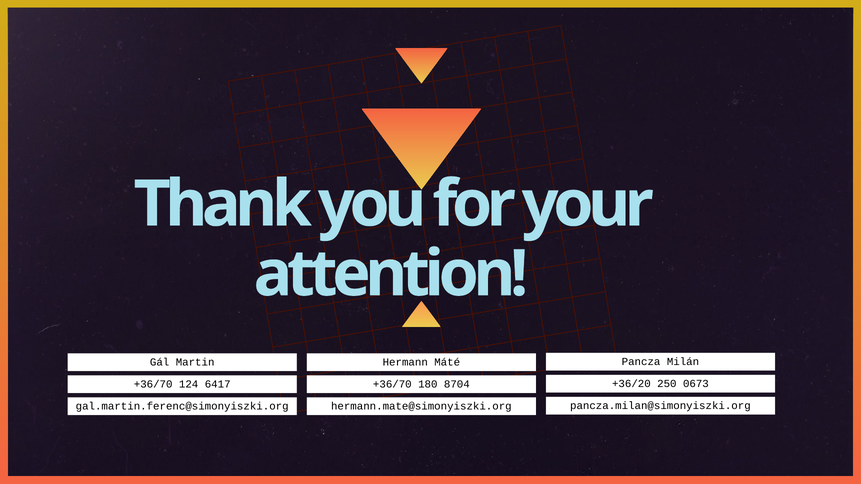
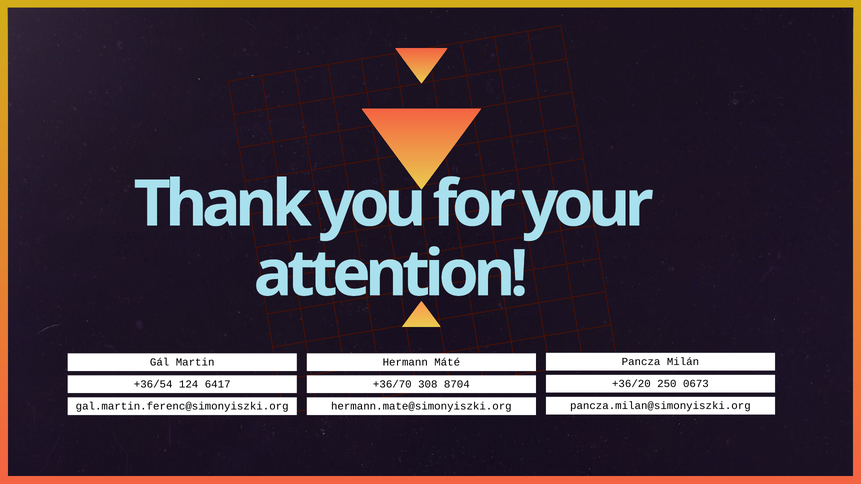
+36/70: +36/70 -> +36/54 (153, 384)
180: 180 -> 308 (428, 385)
